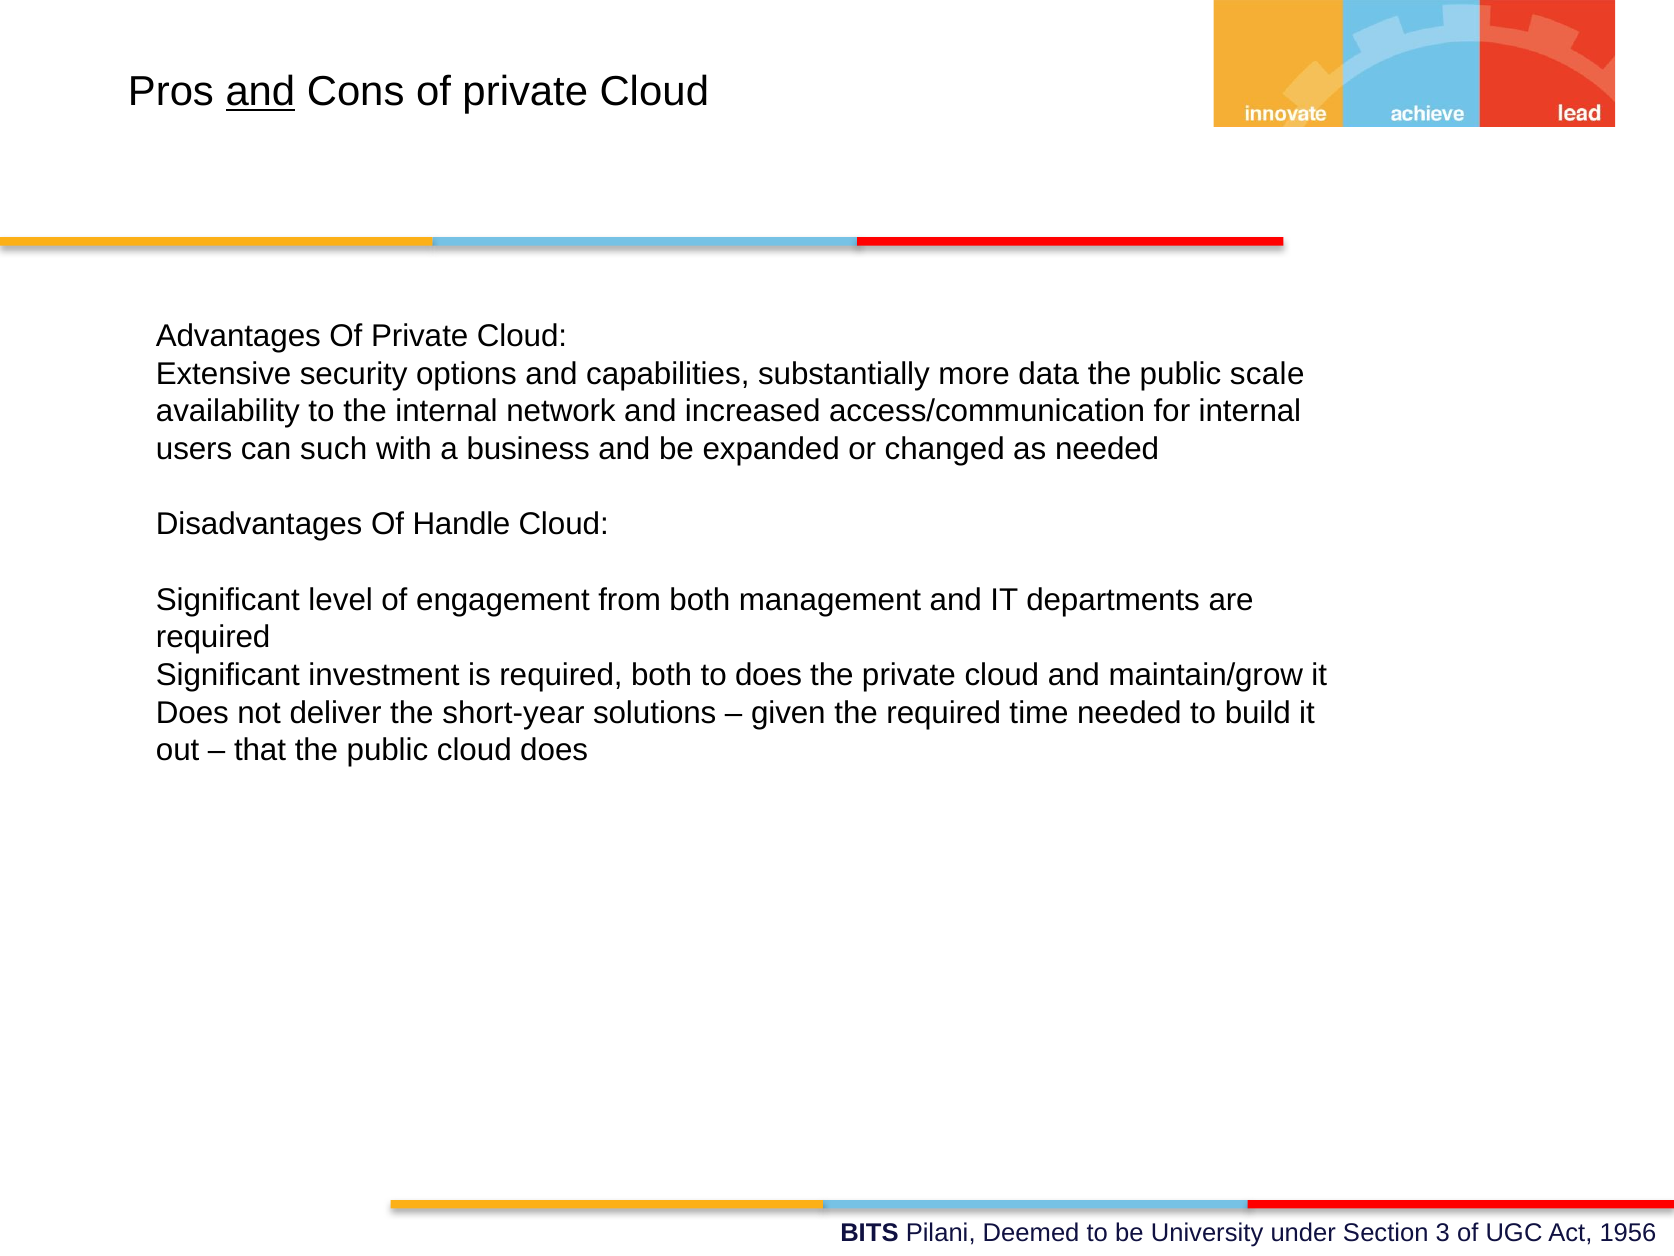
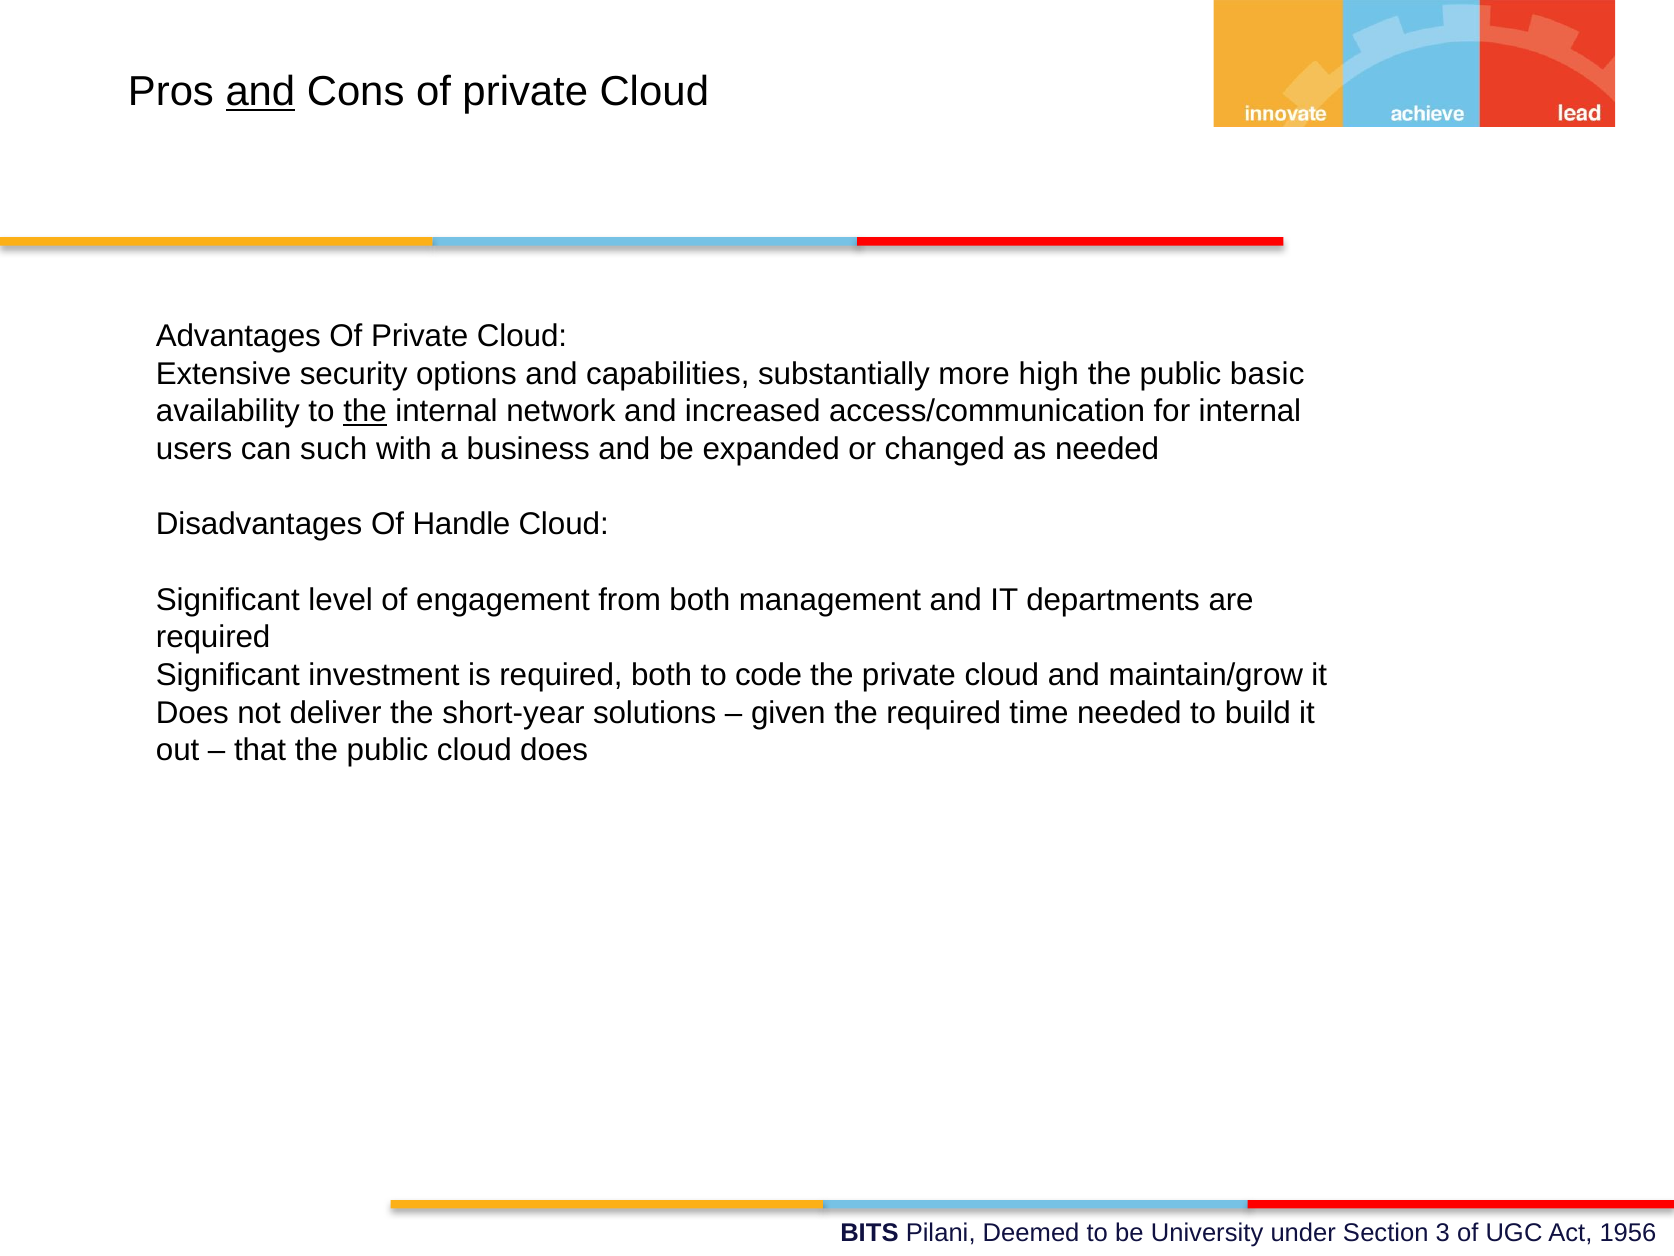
data: data -> high (1049, 374)
scale: scale -> basic (1267, 374)
the underline: none -> present (365, 411)
to does: does -> code (769, 675)
